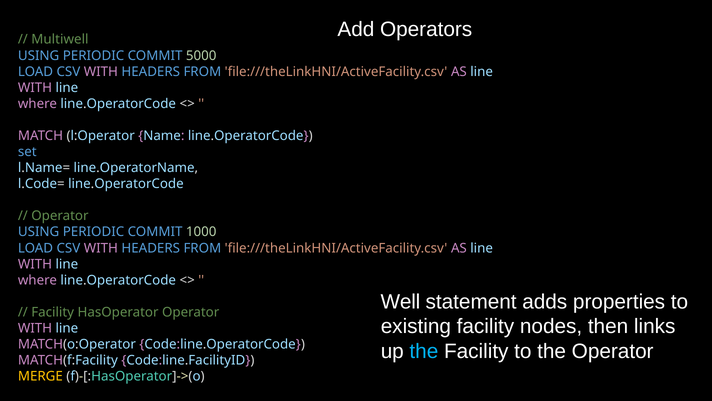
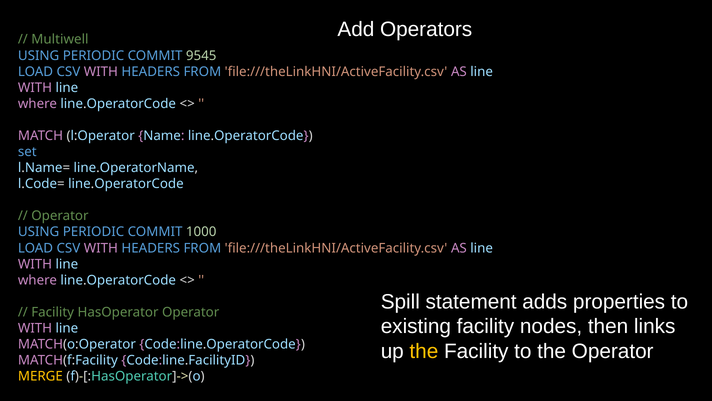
5000: 5000 -> 9545 (201, 56)
Well: Well -> Spill (400, 301)
the colour: light blue -> yellow (424, 351)
